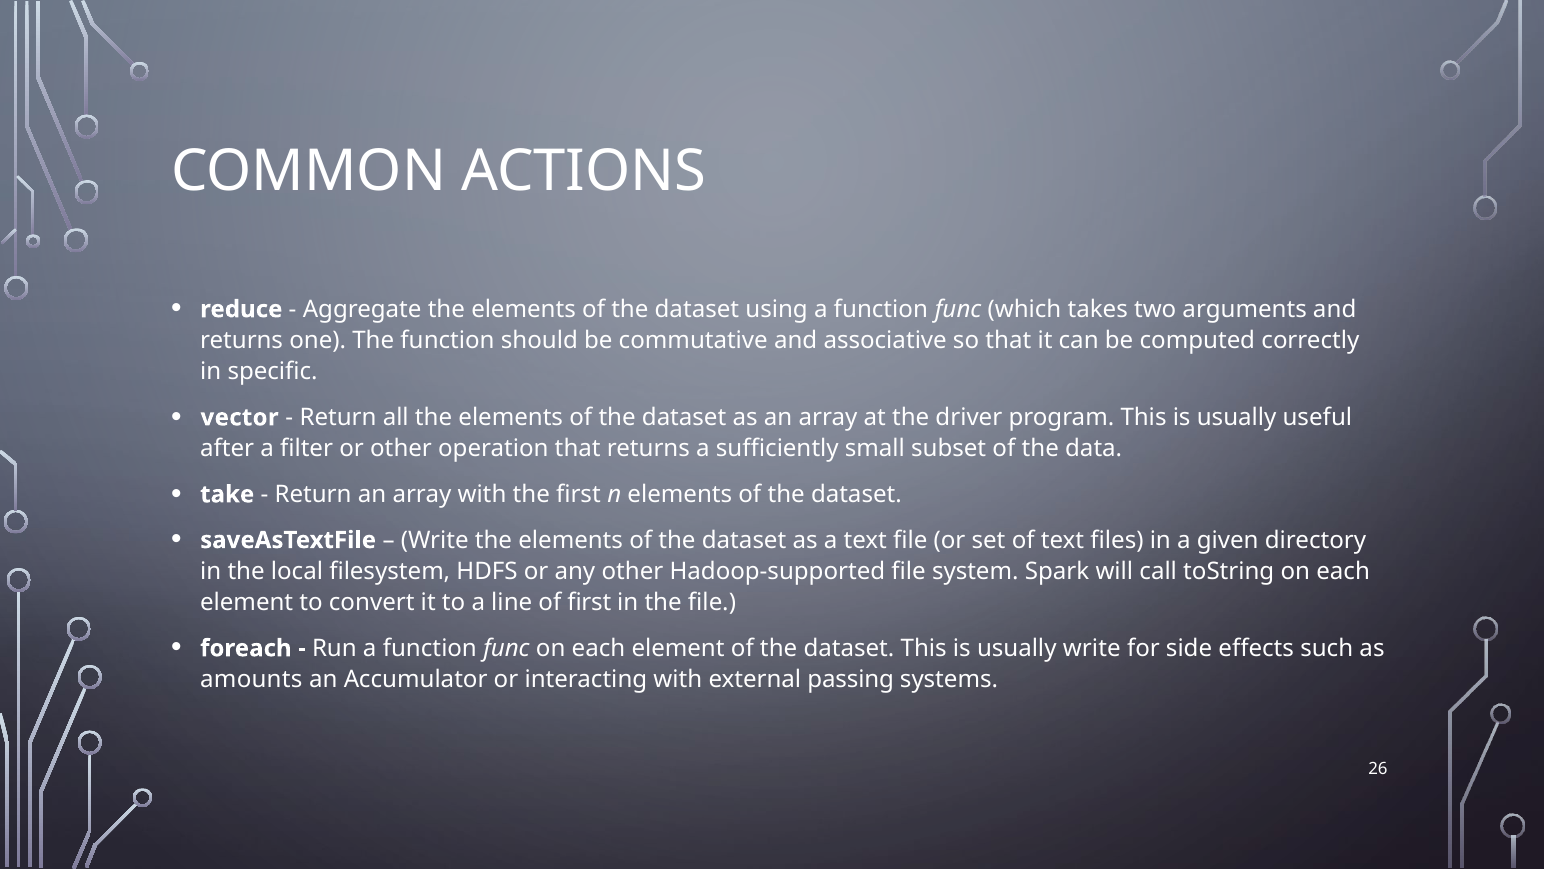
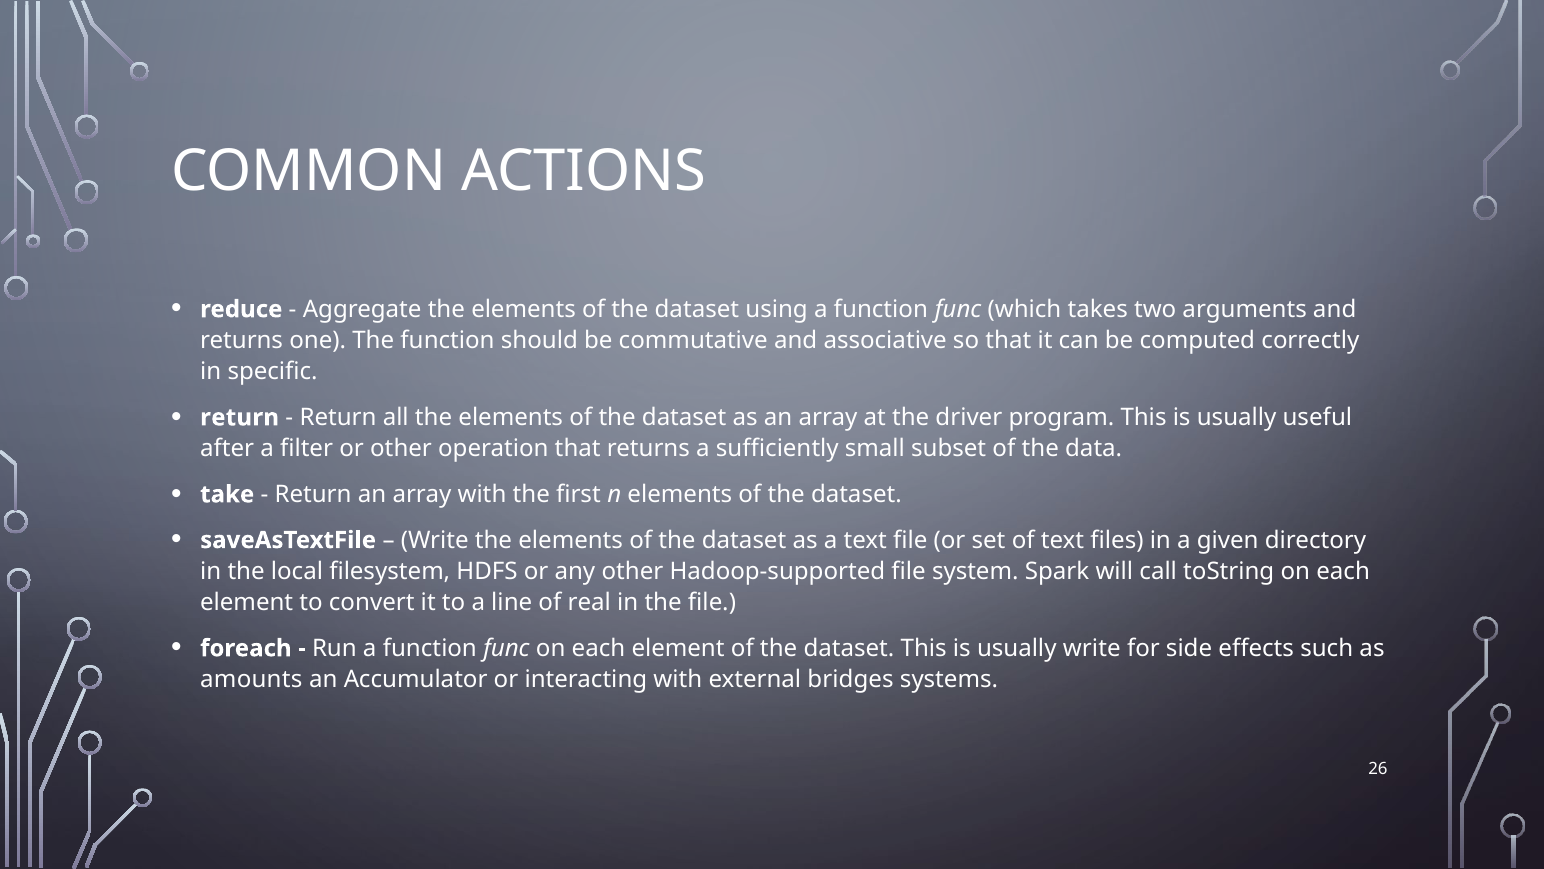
vector: vector -> return (240, 417)
of first: first -> real (589, 602)
passing: passing -> bridges (851, 679)
